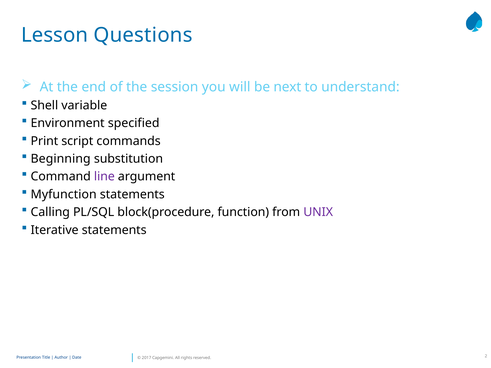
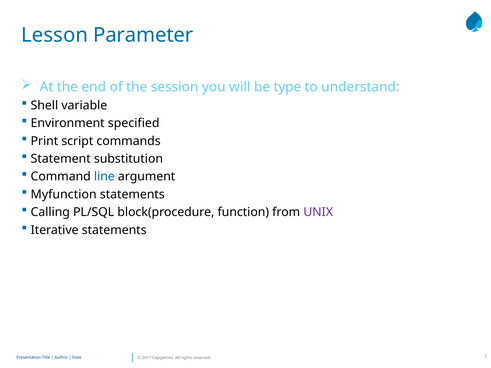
Questions: Questions -> Parameter (143, 35)
next: next -> type (287, 87)
Beginning: Beginning -> Statement (61, 159)
line colour: purple -> blue (104, 177)
